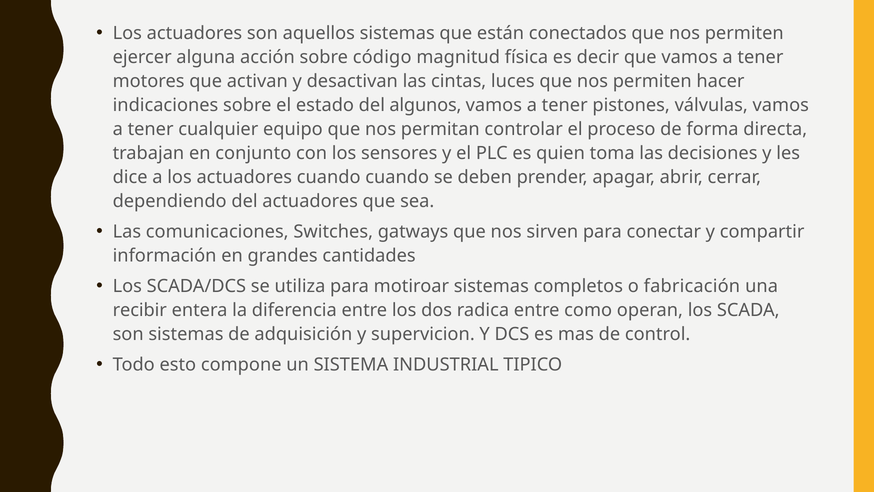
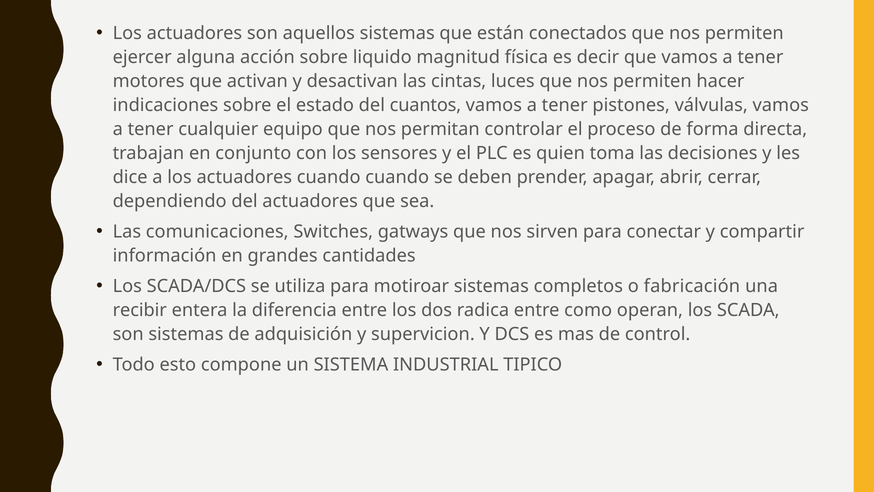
código: código -> liquido (382, 57)
algunos: algunos -> cuantos (425, 105)
